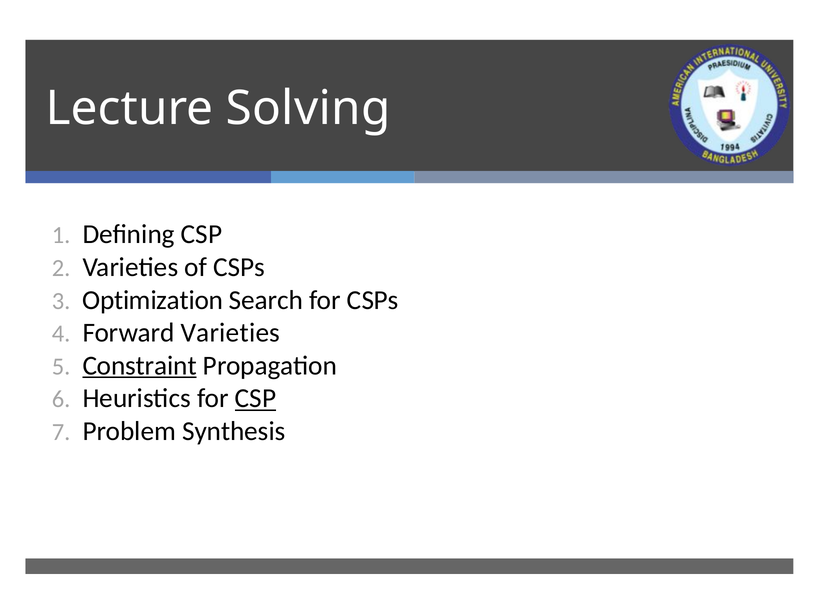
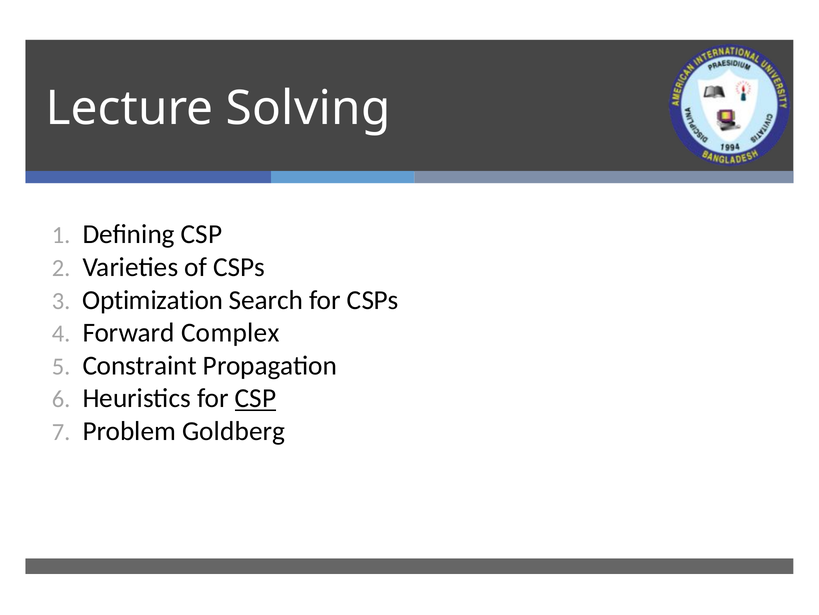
Forward Varieties: Varieties -> Complex (230, 332)
Constraint underline: present -> none (140, 365)
Synthesis: Synthesis -> Goldberg (234, 431)
